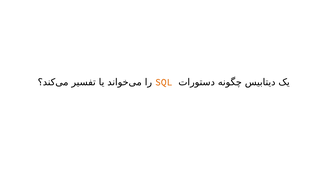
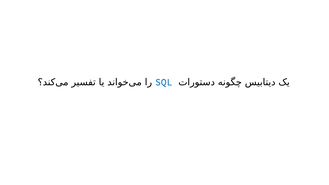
SQL colour: orange -> blue (164, 82)
